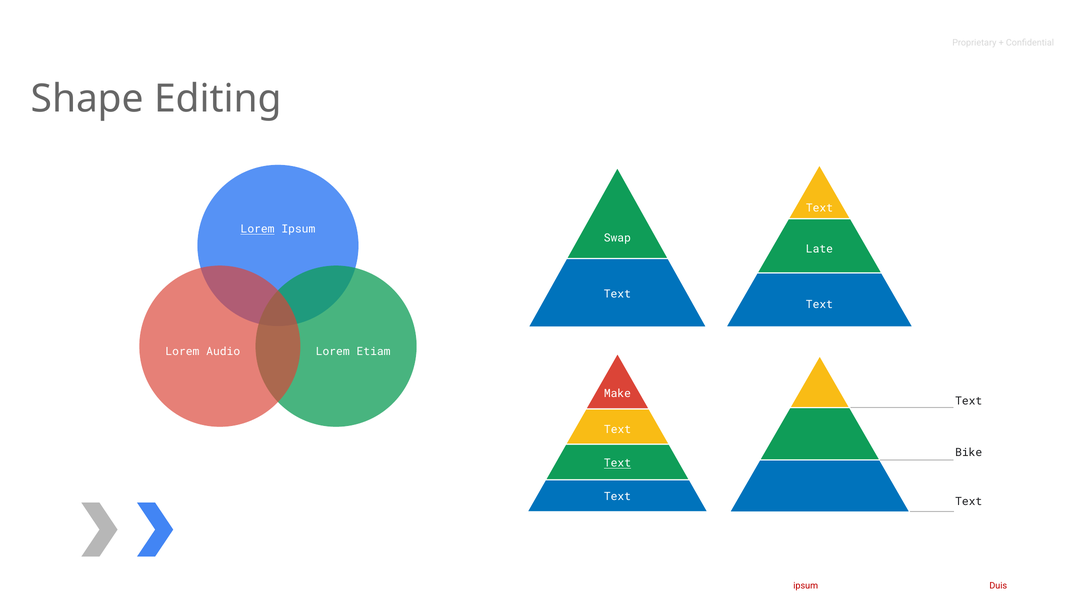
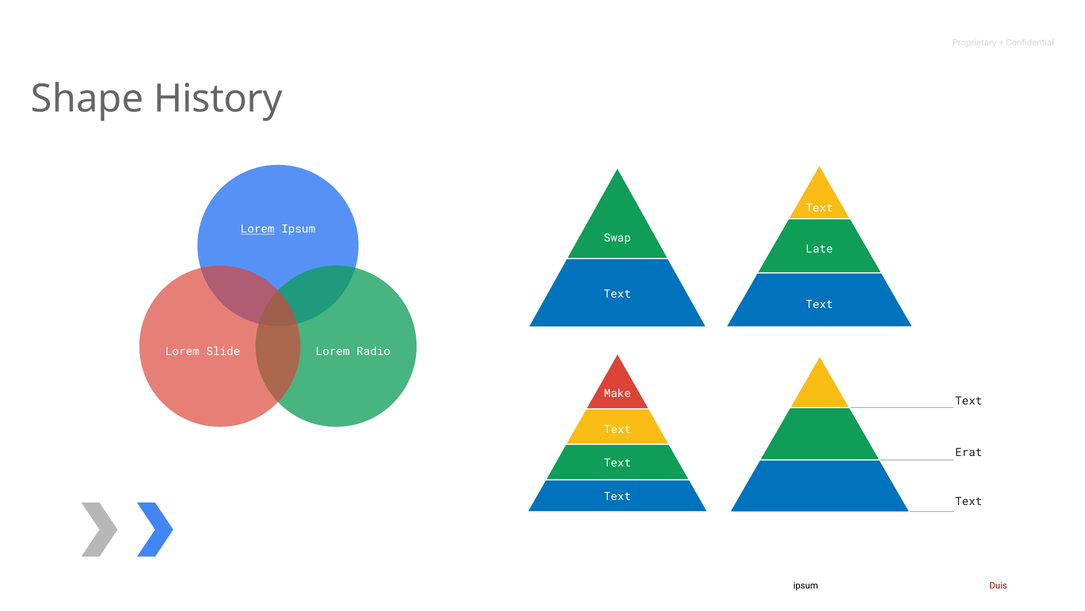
Editing: Editing -> History (218, 99)
Audio: Audio -> Slide (223, 351)
Etiam: Etiam -> Radio (374, 351)
Bike: Bike -> Erat (969, 452)
Text underline: present -> none (617, 463)
ipsum colour: red -> black (806, 585)
